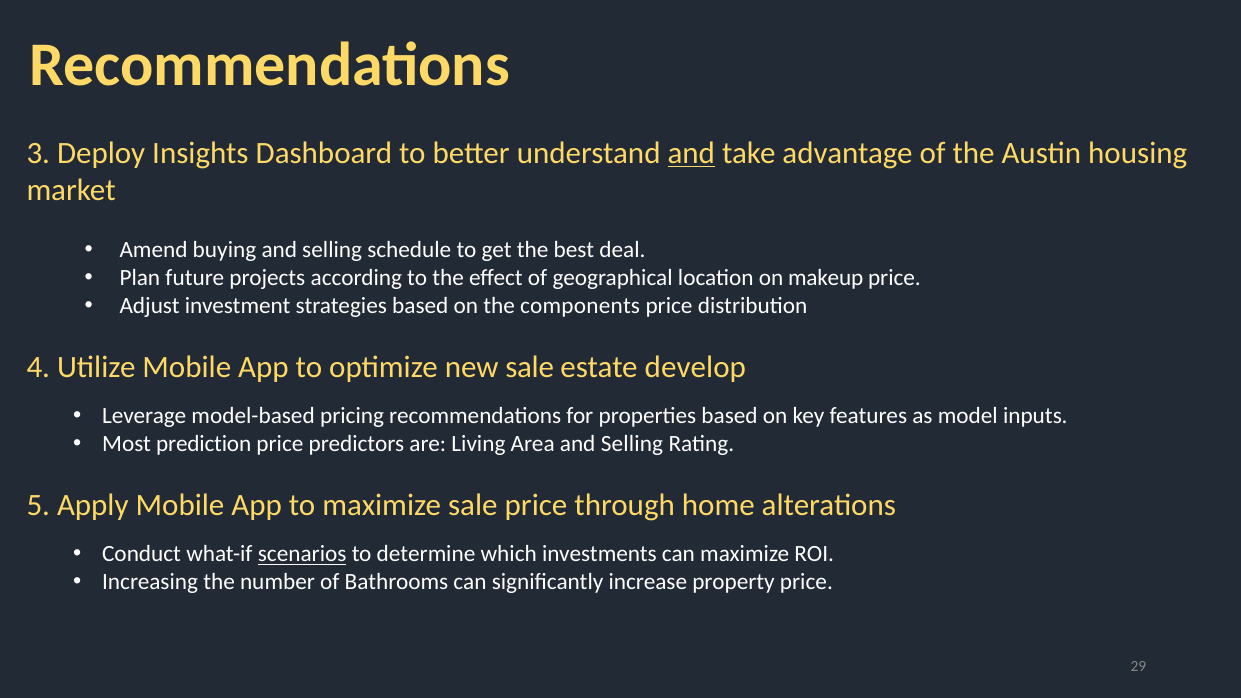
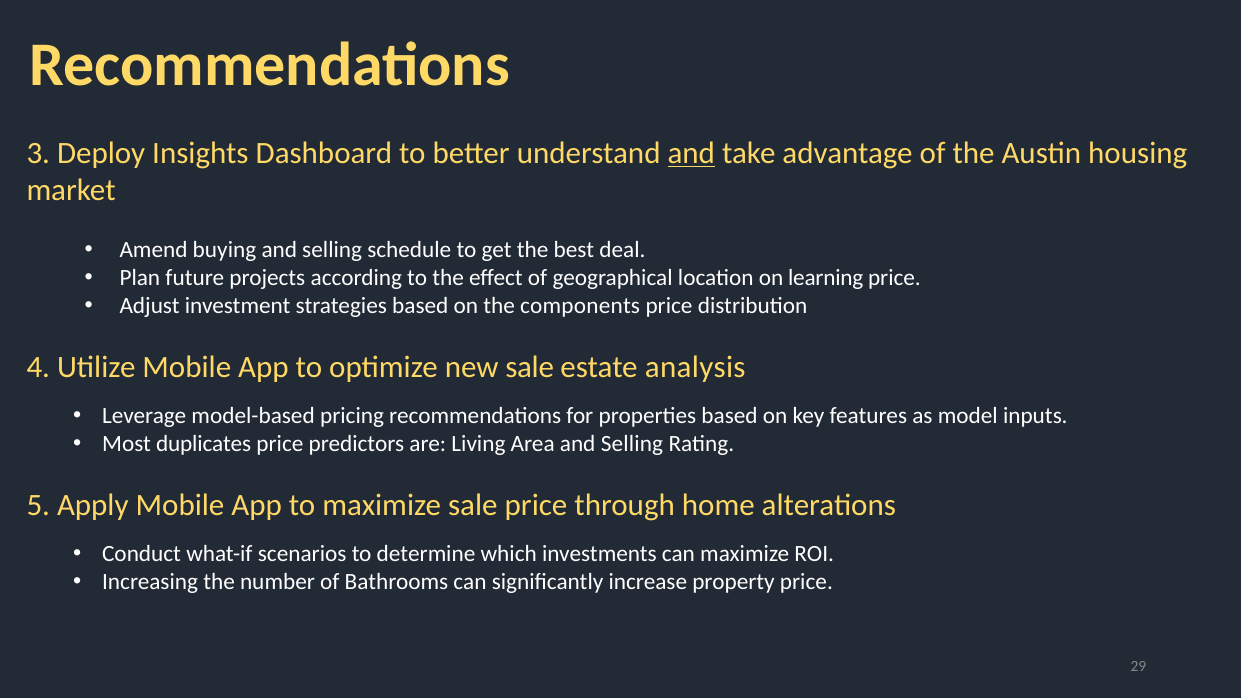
makeup: makeup -> learning (826, 278)
develop: develop -> analysis (695, 367)
prediction: prediction -> duplicates (204, 444)
scenarios underline: present -> none (302, 554)
